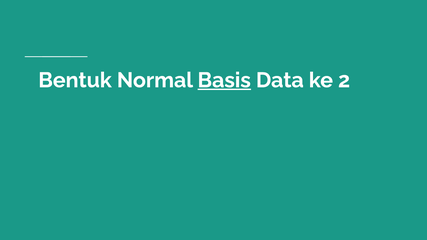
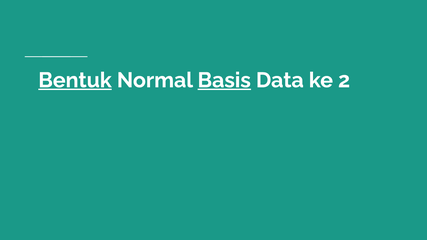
Bentuk underline: none -> present (75, 80)
